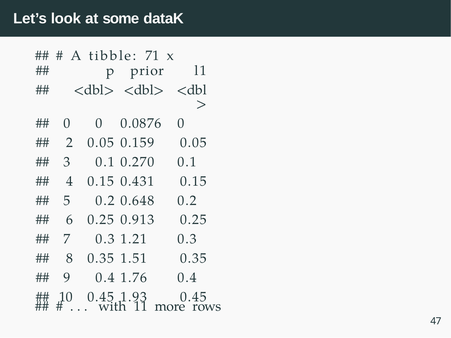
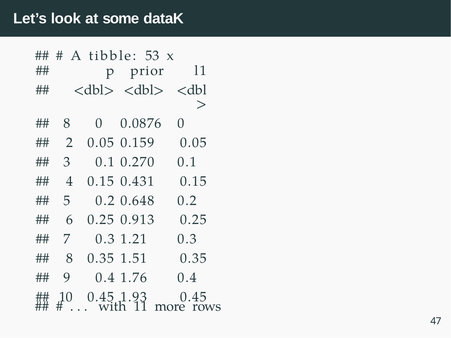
71: 71 -> 53 (152, 56)
0: 0 -> 8 (67, 124)
